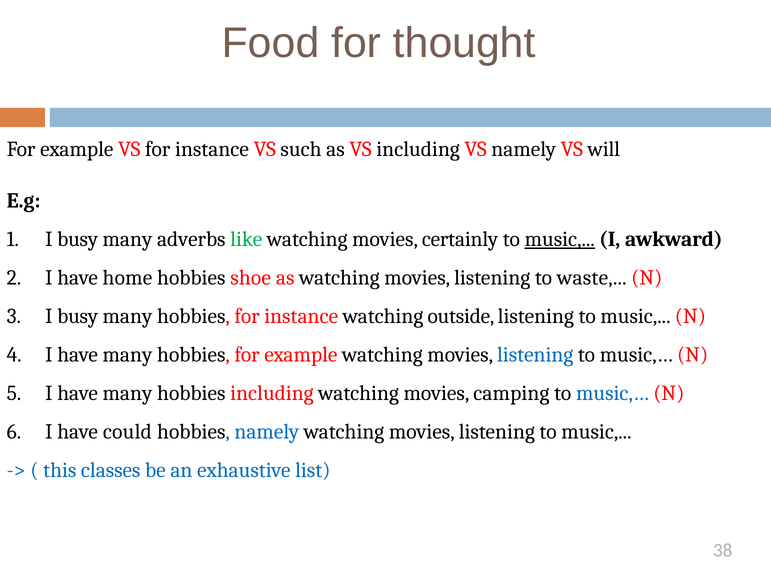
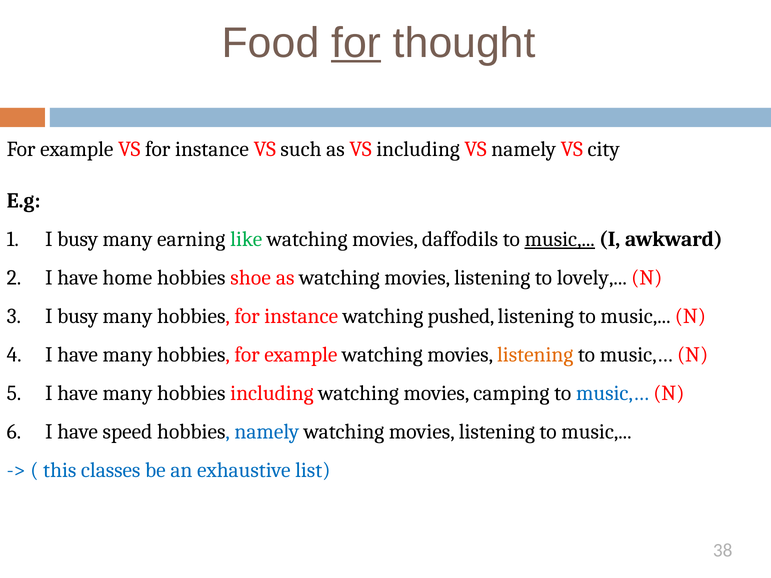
for underline: none -> present (356, 43)
will: will -> city (604, 149)
adverbs: adverbs -> earning (191, 239)
certainly: certainly -> daffodils (460, 239)
waste: waste -> lovely (592, 278)
outside: outside -> pushed (461, 316)
listening colour: blue -> orange (535, 355)
could: could -> speed (127, 432)
